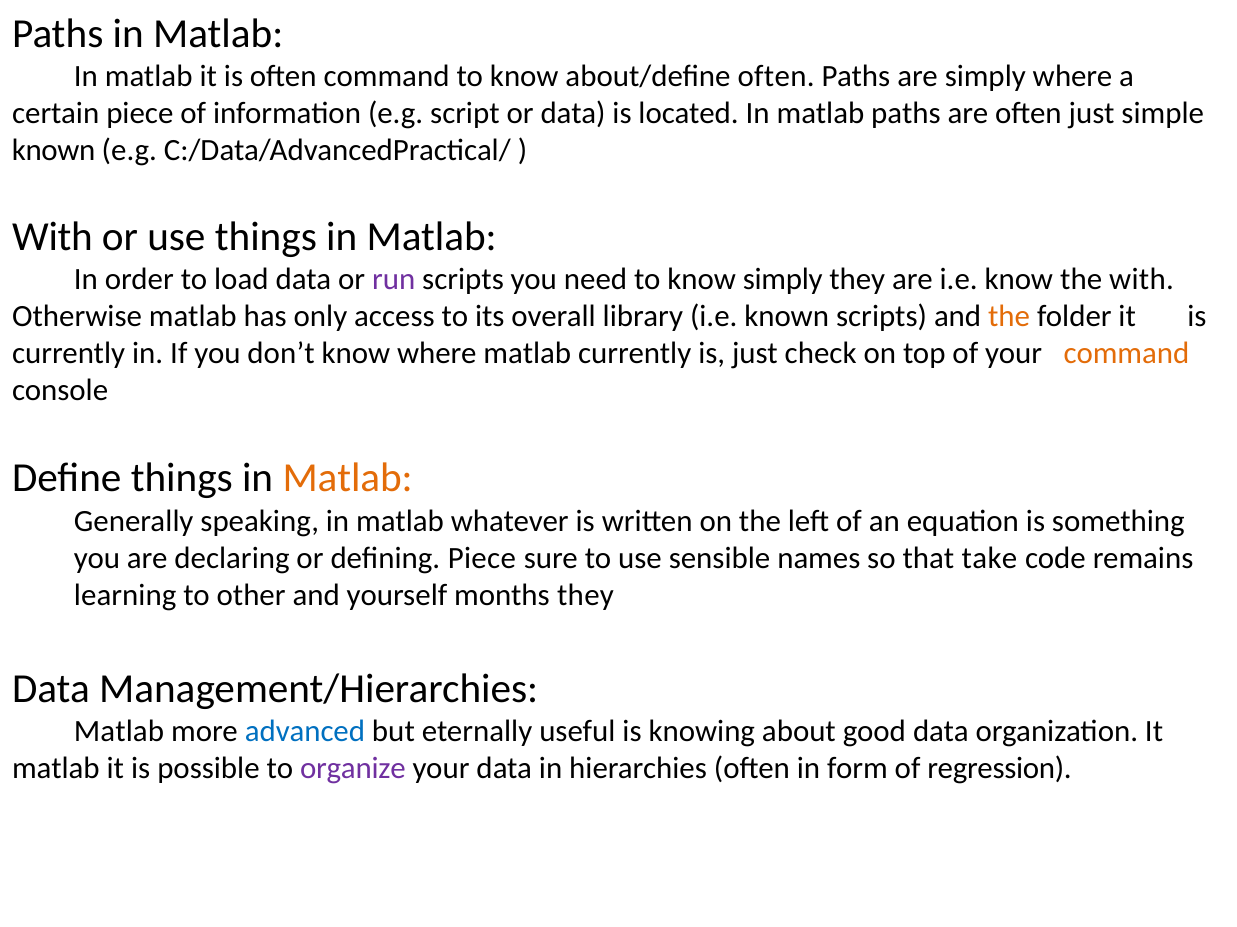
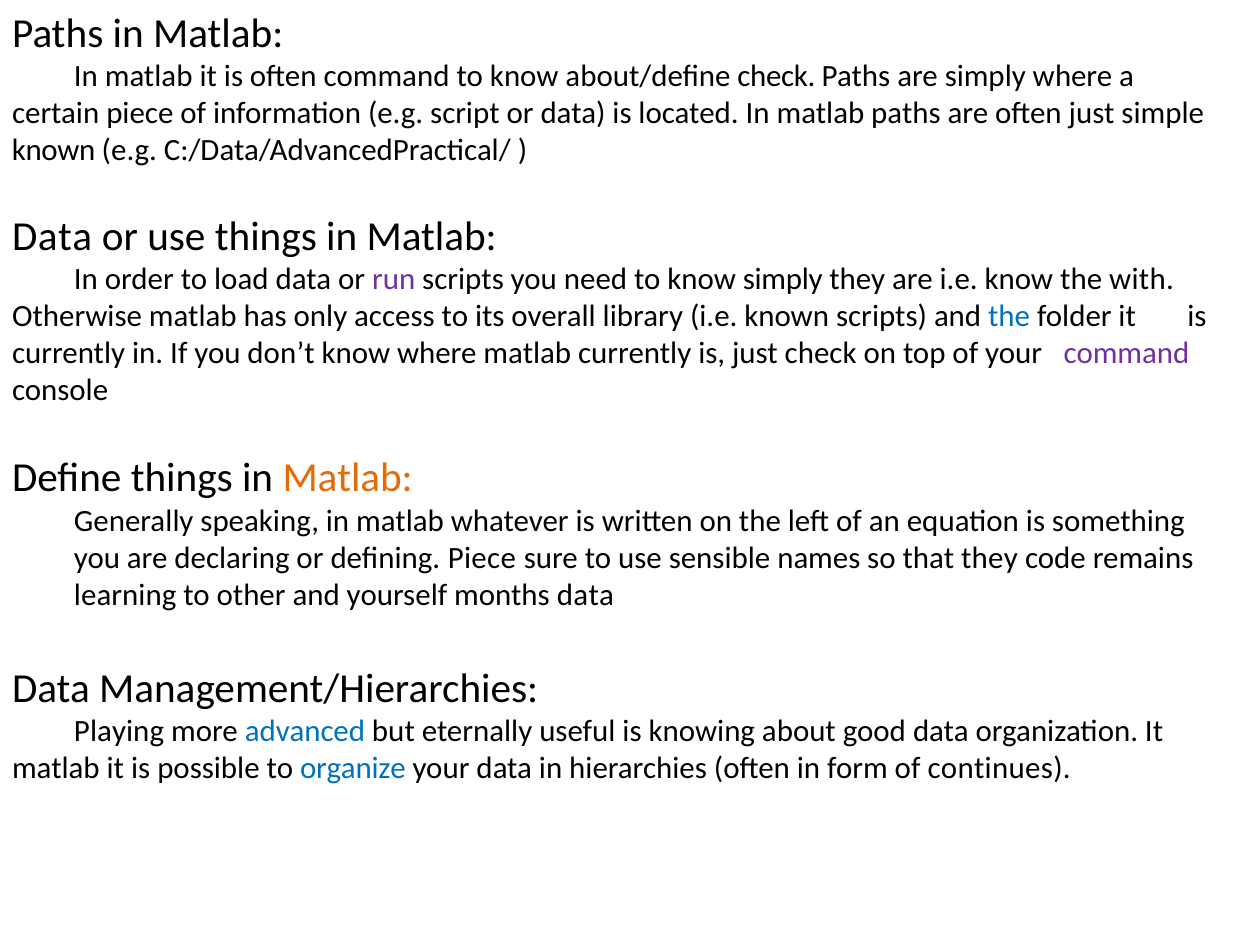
about/define often: often -> check (776, 76)
With: With -> Data (52, 237)
the colour: orange -> blue (1009, 316)
command colour: orange -> purple (1126, 353)
that take: take -> they (990, 558)
months they: they -> data (585, 595)
Matlab: Matlab -> Playing (119, 732)
organize colour: purple -> blue (353, 769)
regression: regression -> continues (999, 769)
